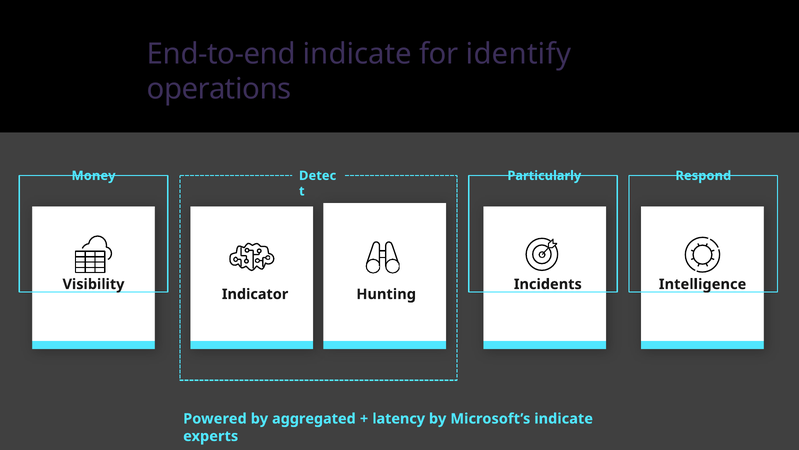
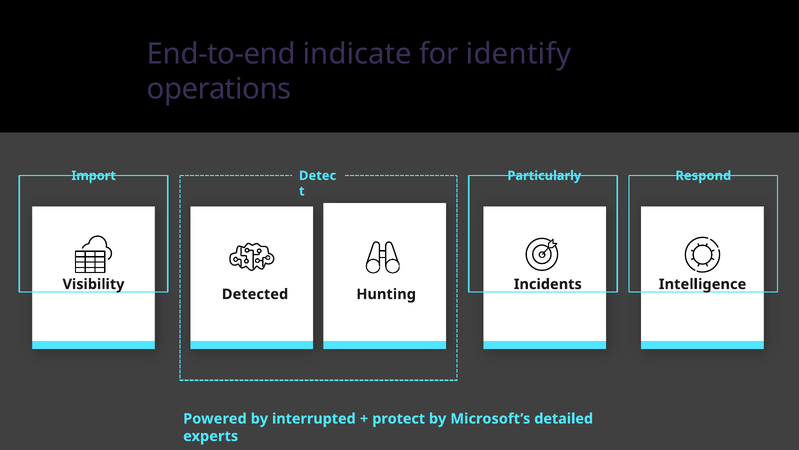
Money: Money -> Import (94, 175)
Indicator: Indicator -> Detected (255, 294)
aggregated: aggregated -> interrupted (314, 418)
latency: latency -> protect (399, 418)
Microsoft’s indicate: indicate -> detailed (564, 418)
